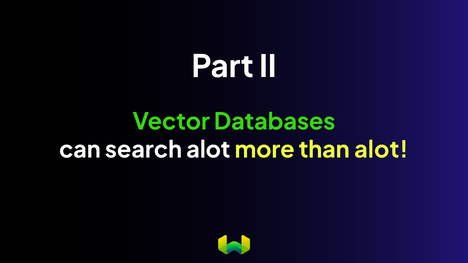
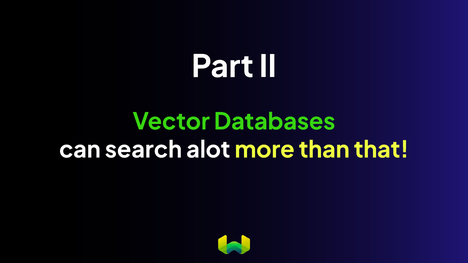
than alot: alot -> that (381, 150)
